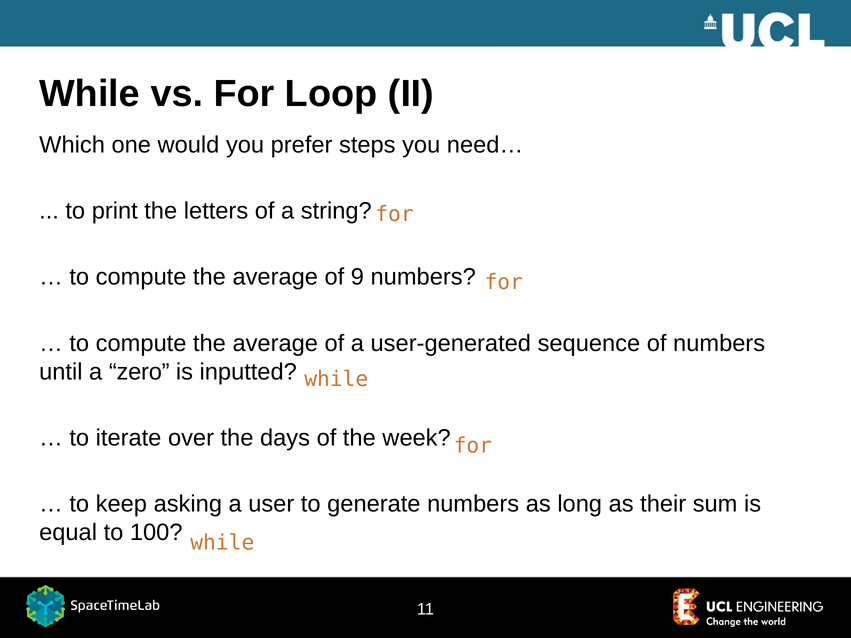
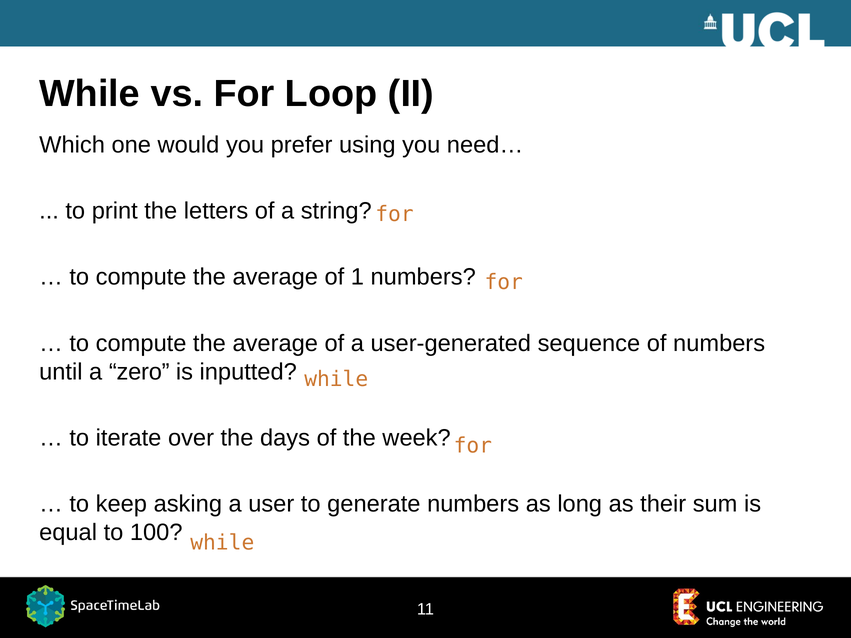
steps: steps -> using (367, 145)
9: 9 -> 1 (357, 277)
